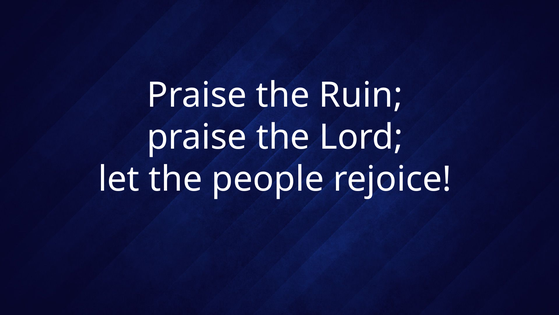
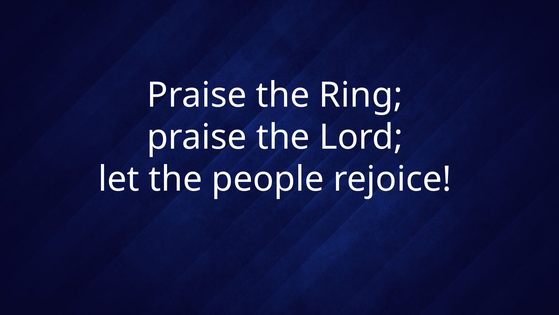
Ruin: Ruin -> Ring (361, 95)
